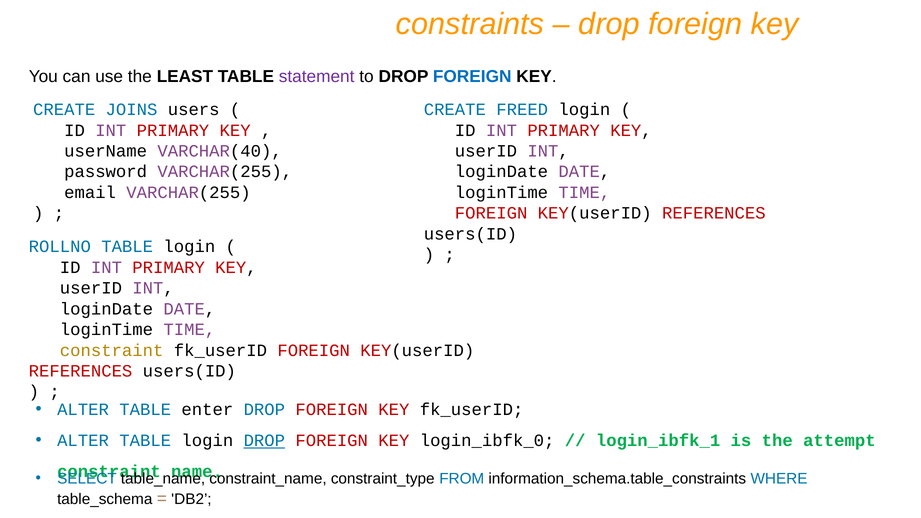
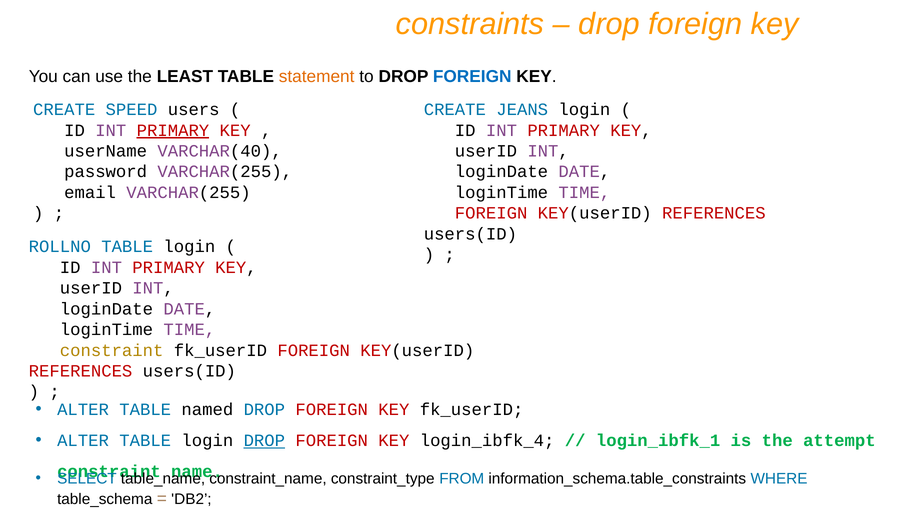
statement colour: purple -> orange (317, 77)
JOINS: JOINS -> SPEED (132, 110)
FREED: FREED -> JEANS (522, 110)
PRIMARY underline: none -> present (173, 130)
enter: enter -> named (207, 409)
login_ibfk_0: login_ibfk_0 -> login_ibfk_4 (487, 441)
